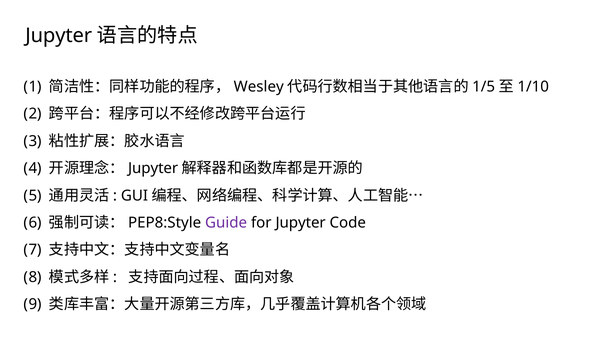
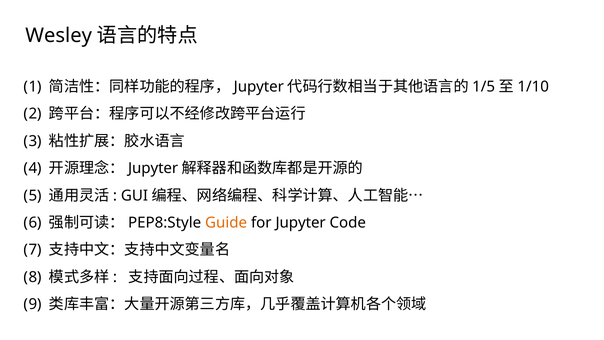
Jupyter: Jupyter -> Wesley (59, 36)
Wesley: Wesley -> Jupyter (259, 87)
Guide colour: purple -> orange (226, 223)
